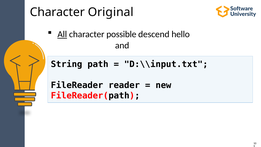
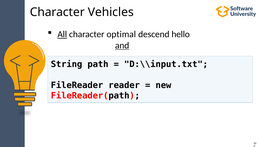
Original: Original -> Vehicles (111, 12)
possible: possible -> optimal (121, 34)
and underline: none -> present (122, 45)
